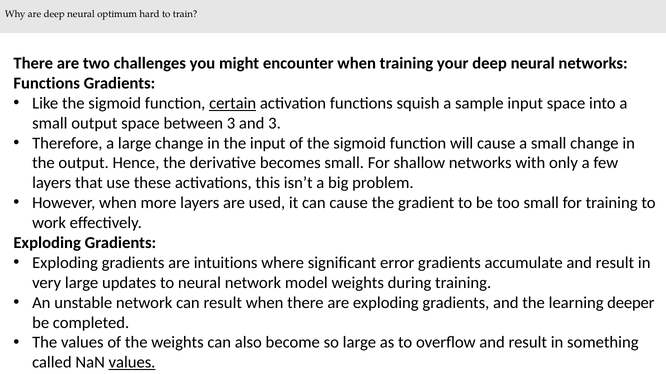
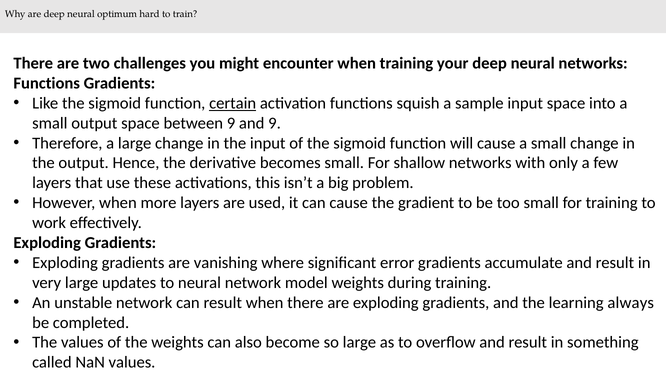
between 3: 3 -> 9 (231, 123)
and 3: 3 -> 9 (275, 123)
intuitions: intuitions -> vanishing (226, 263)
deeper: deeper -> always (631, 303)
values underline: present -> none (132, 363)
